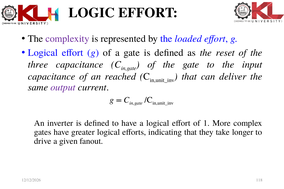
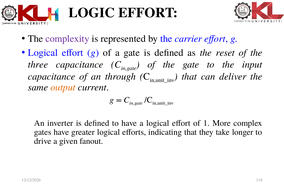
loaded: loaded -> carrier (188, 39)
reached: reached -> through (120, 76)
output colour: purple -> orange (63, 87)
